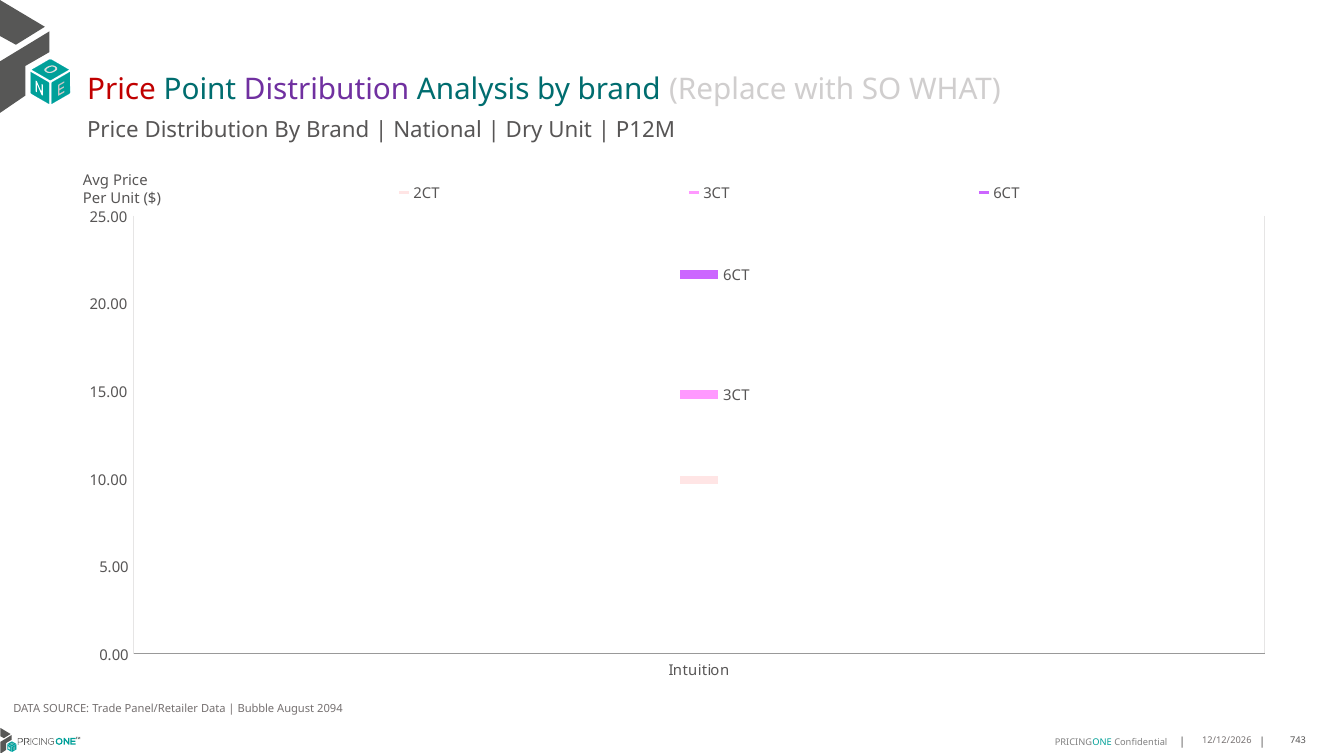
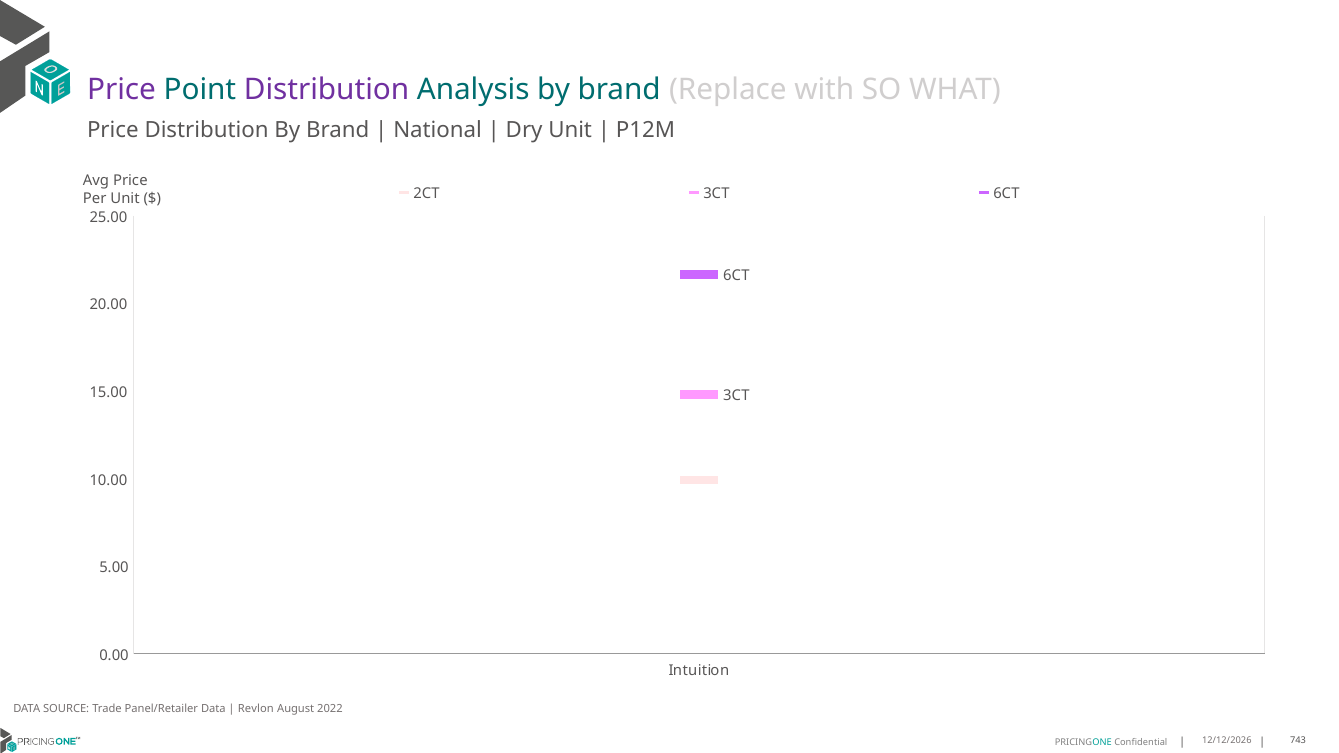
Price colour: red -> purple (122, 90)
Bubble: Bubble -> Revlon (256, 709)
2094: 2094 -> 2022 (330, 709)
